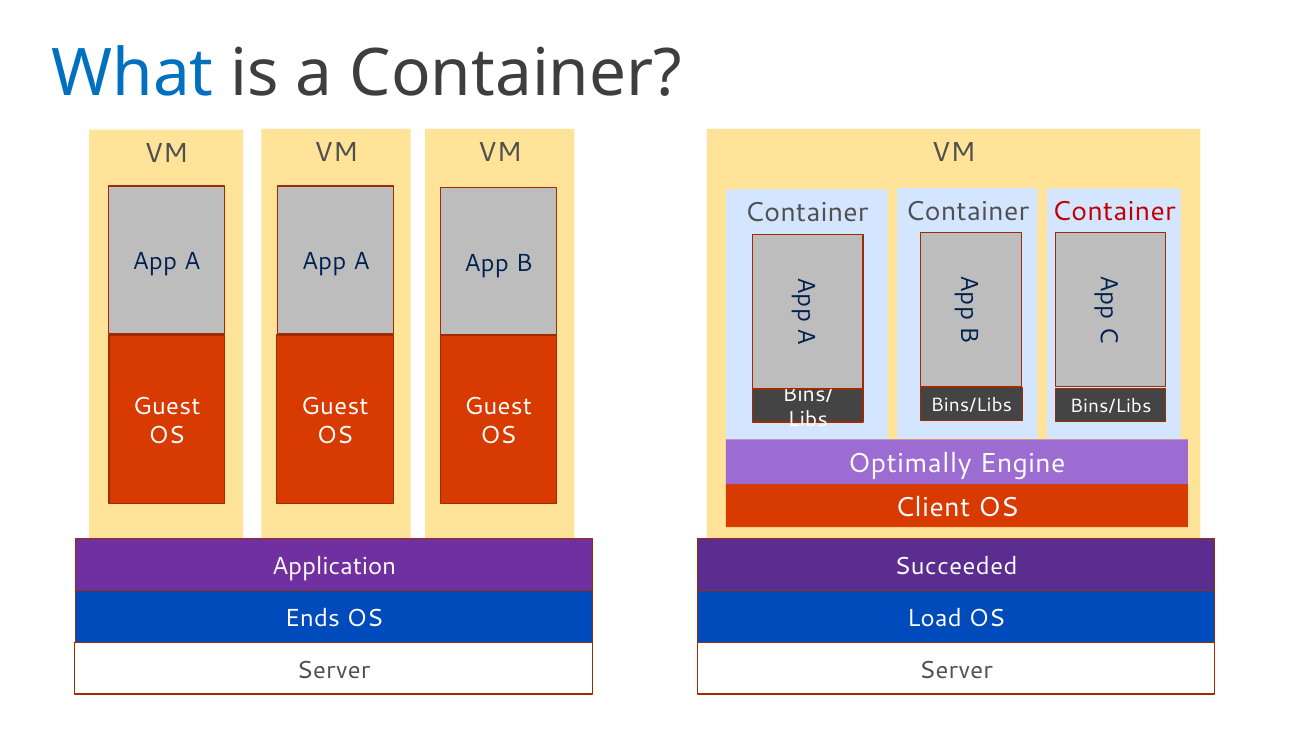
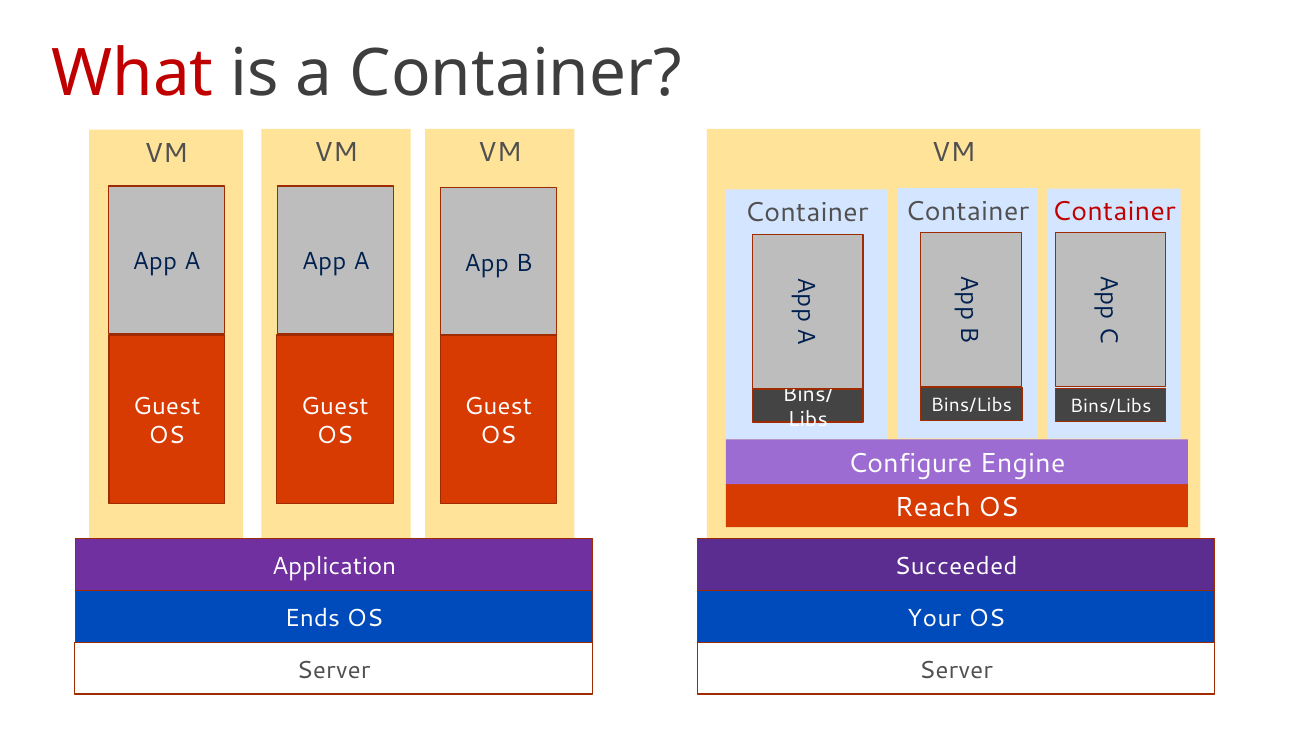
What colour: blue -> red (132, 74)
Optimally: Optimally -> Configure (910, 463)
Client: Client -> Reach (933, 507)
Load: Load -> Your (934, 618)
